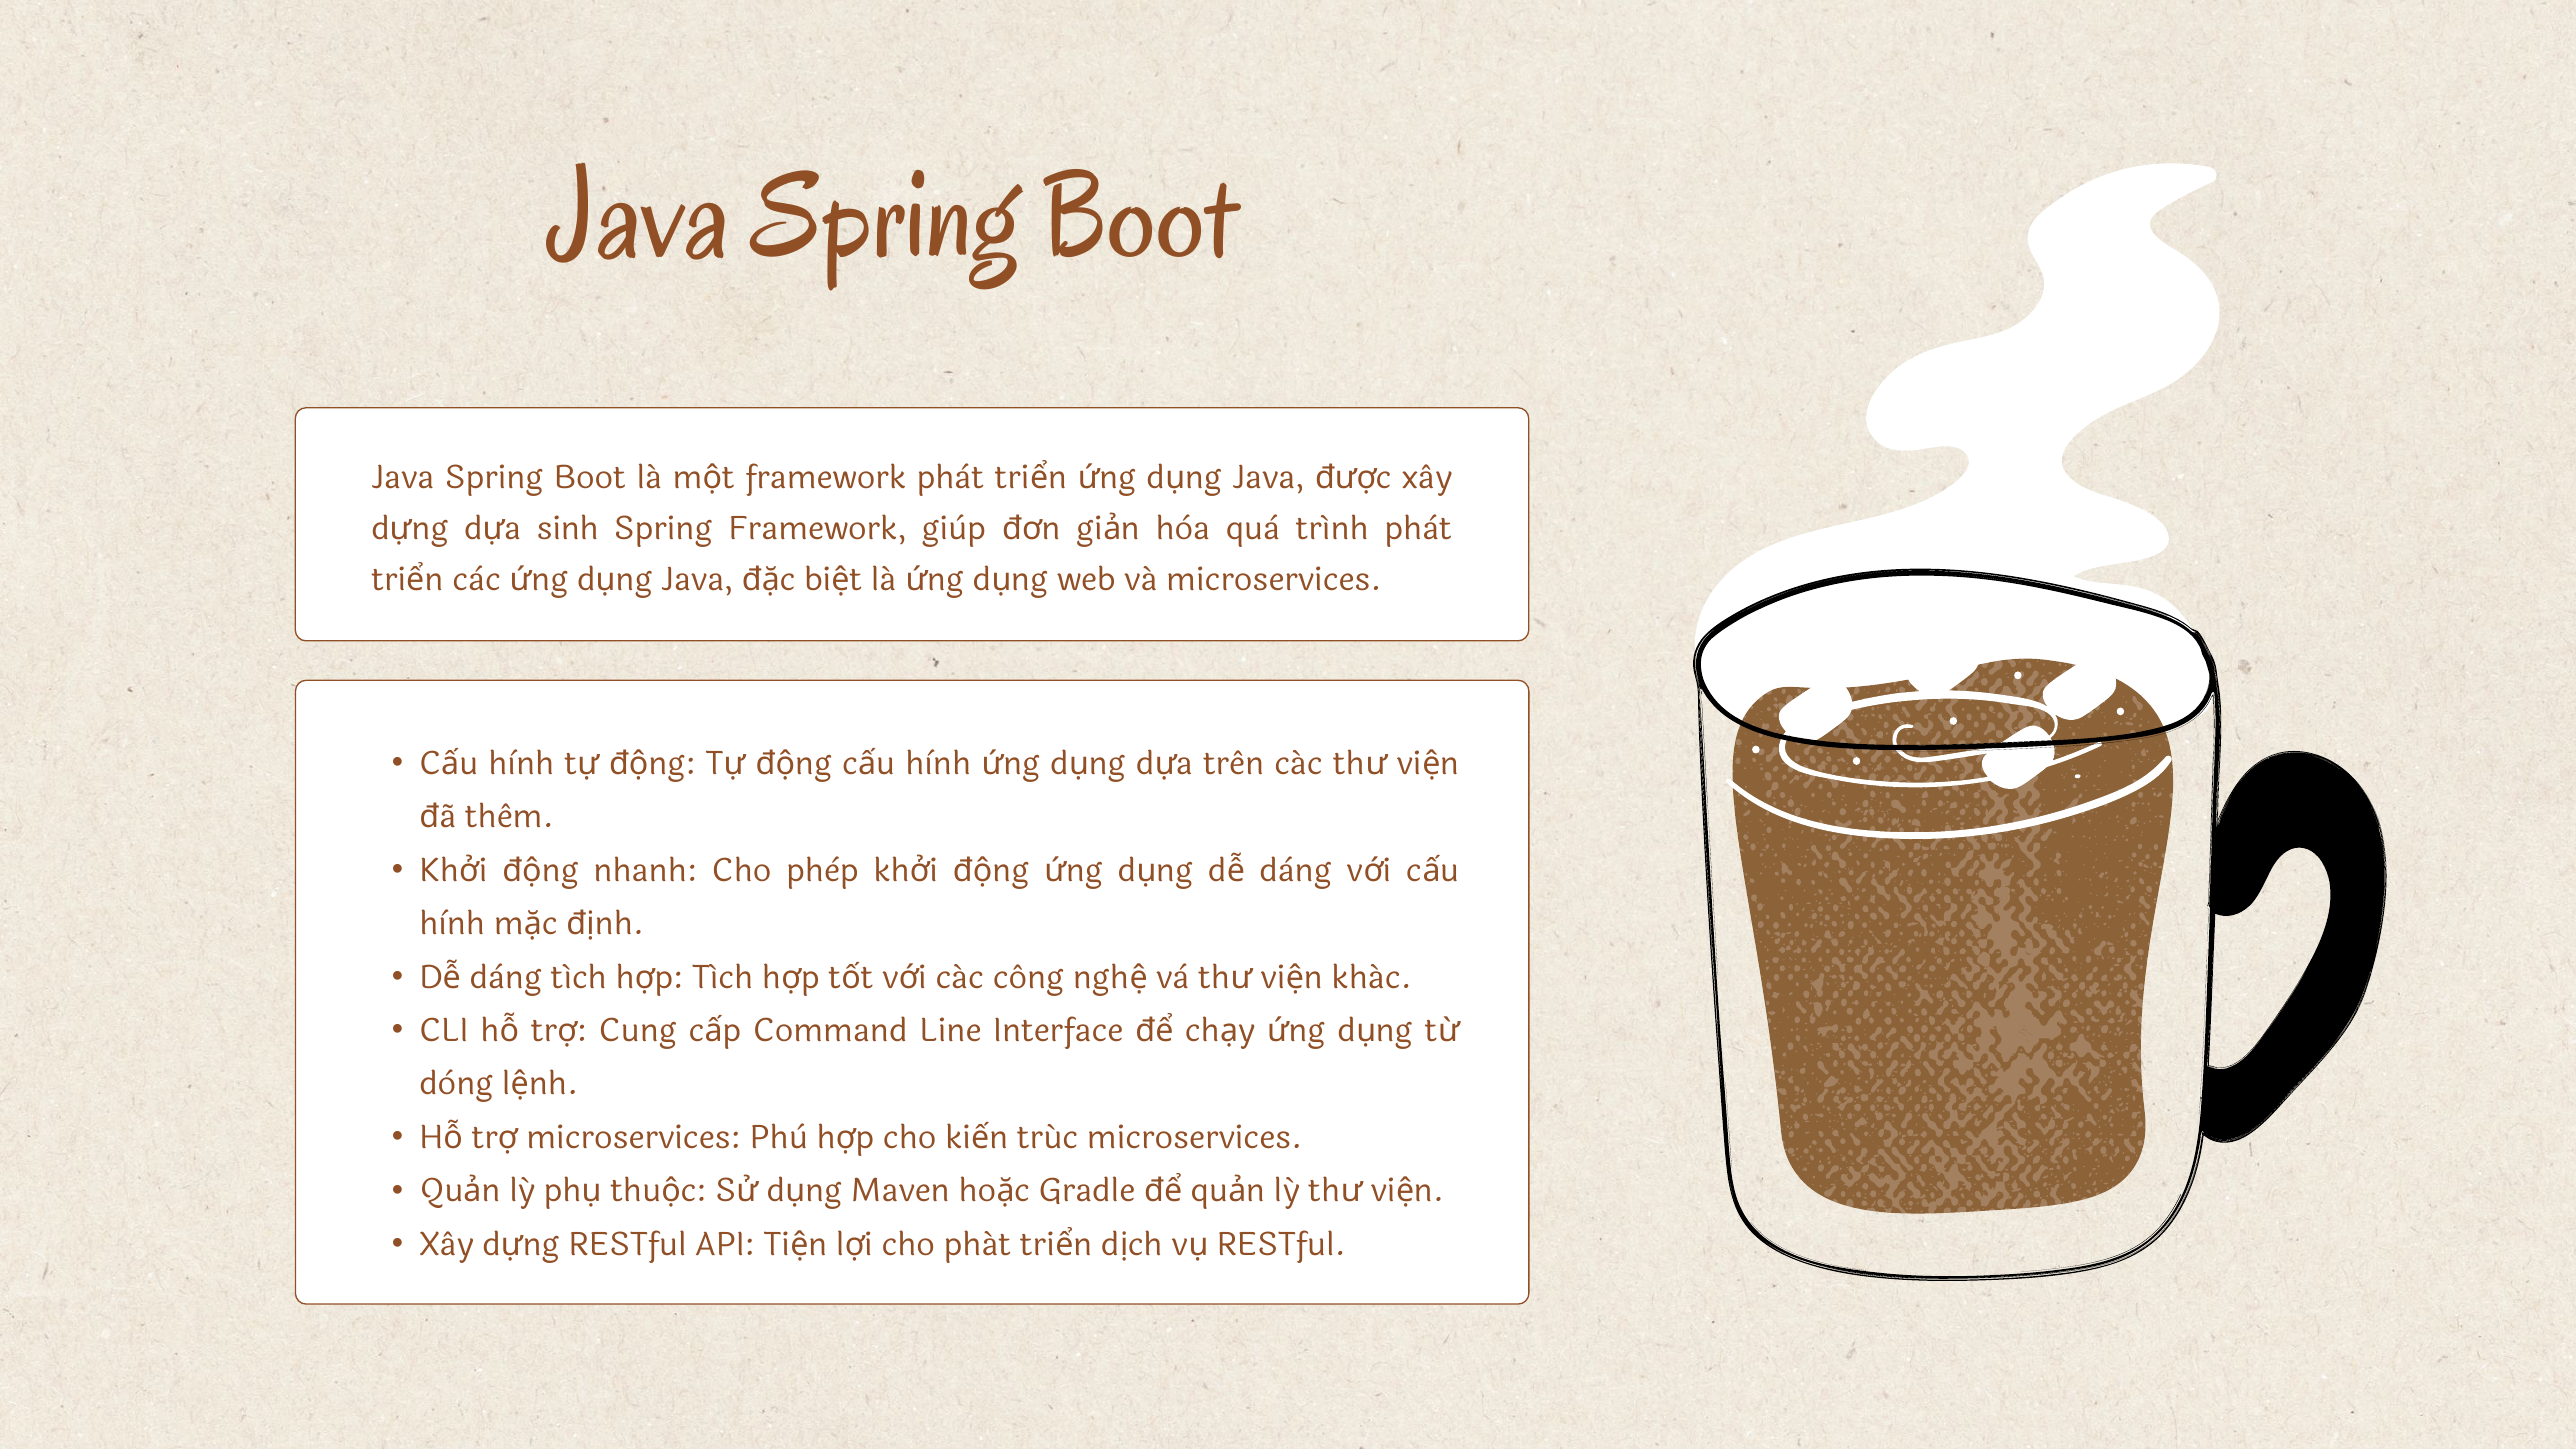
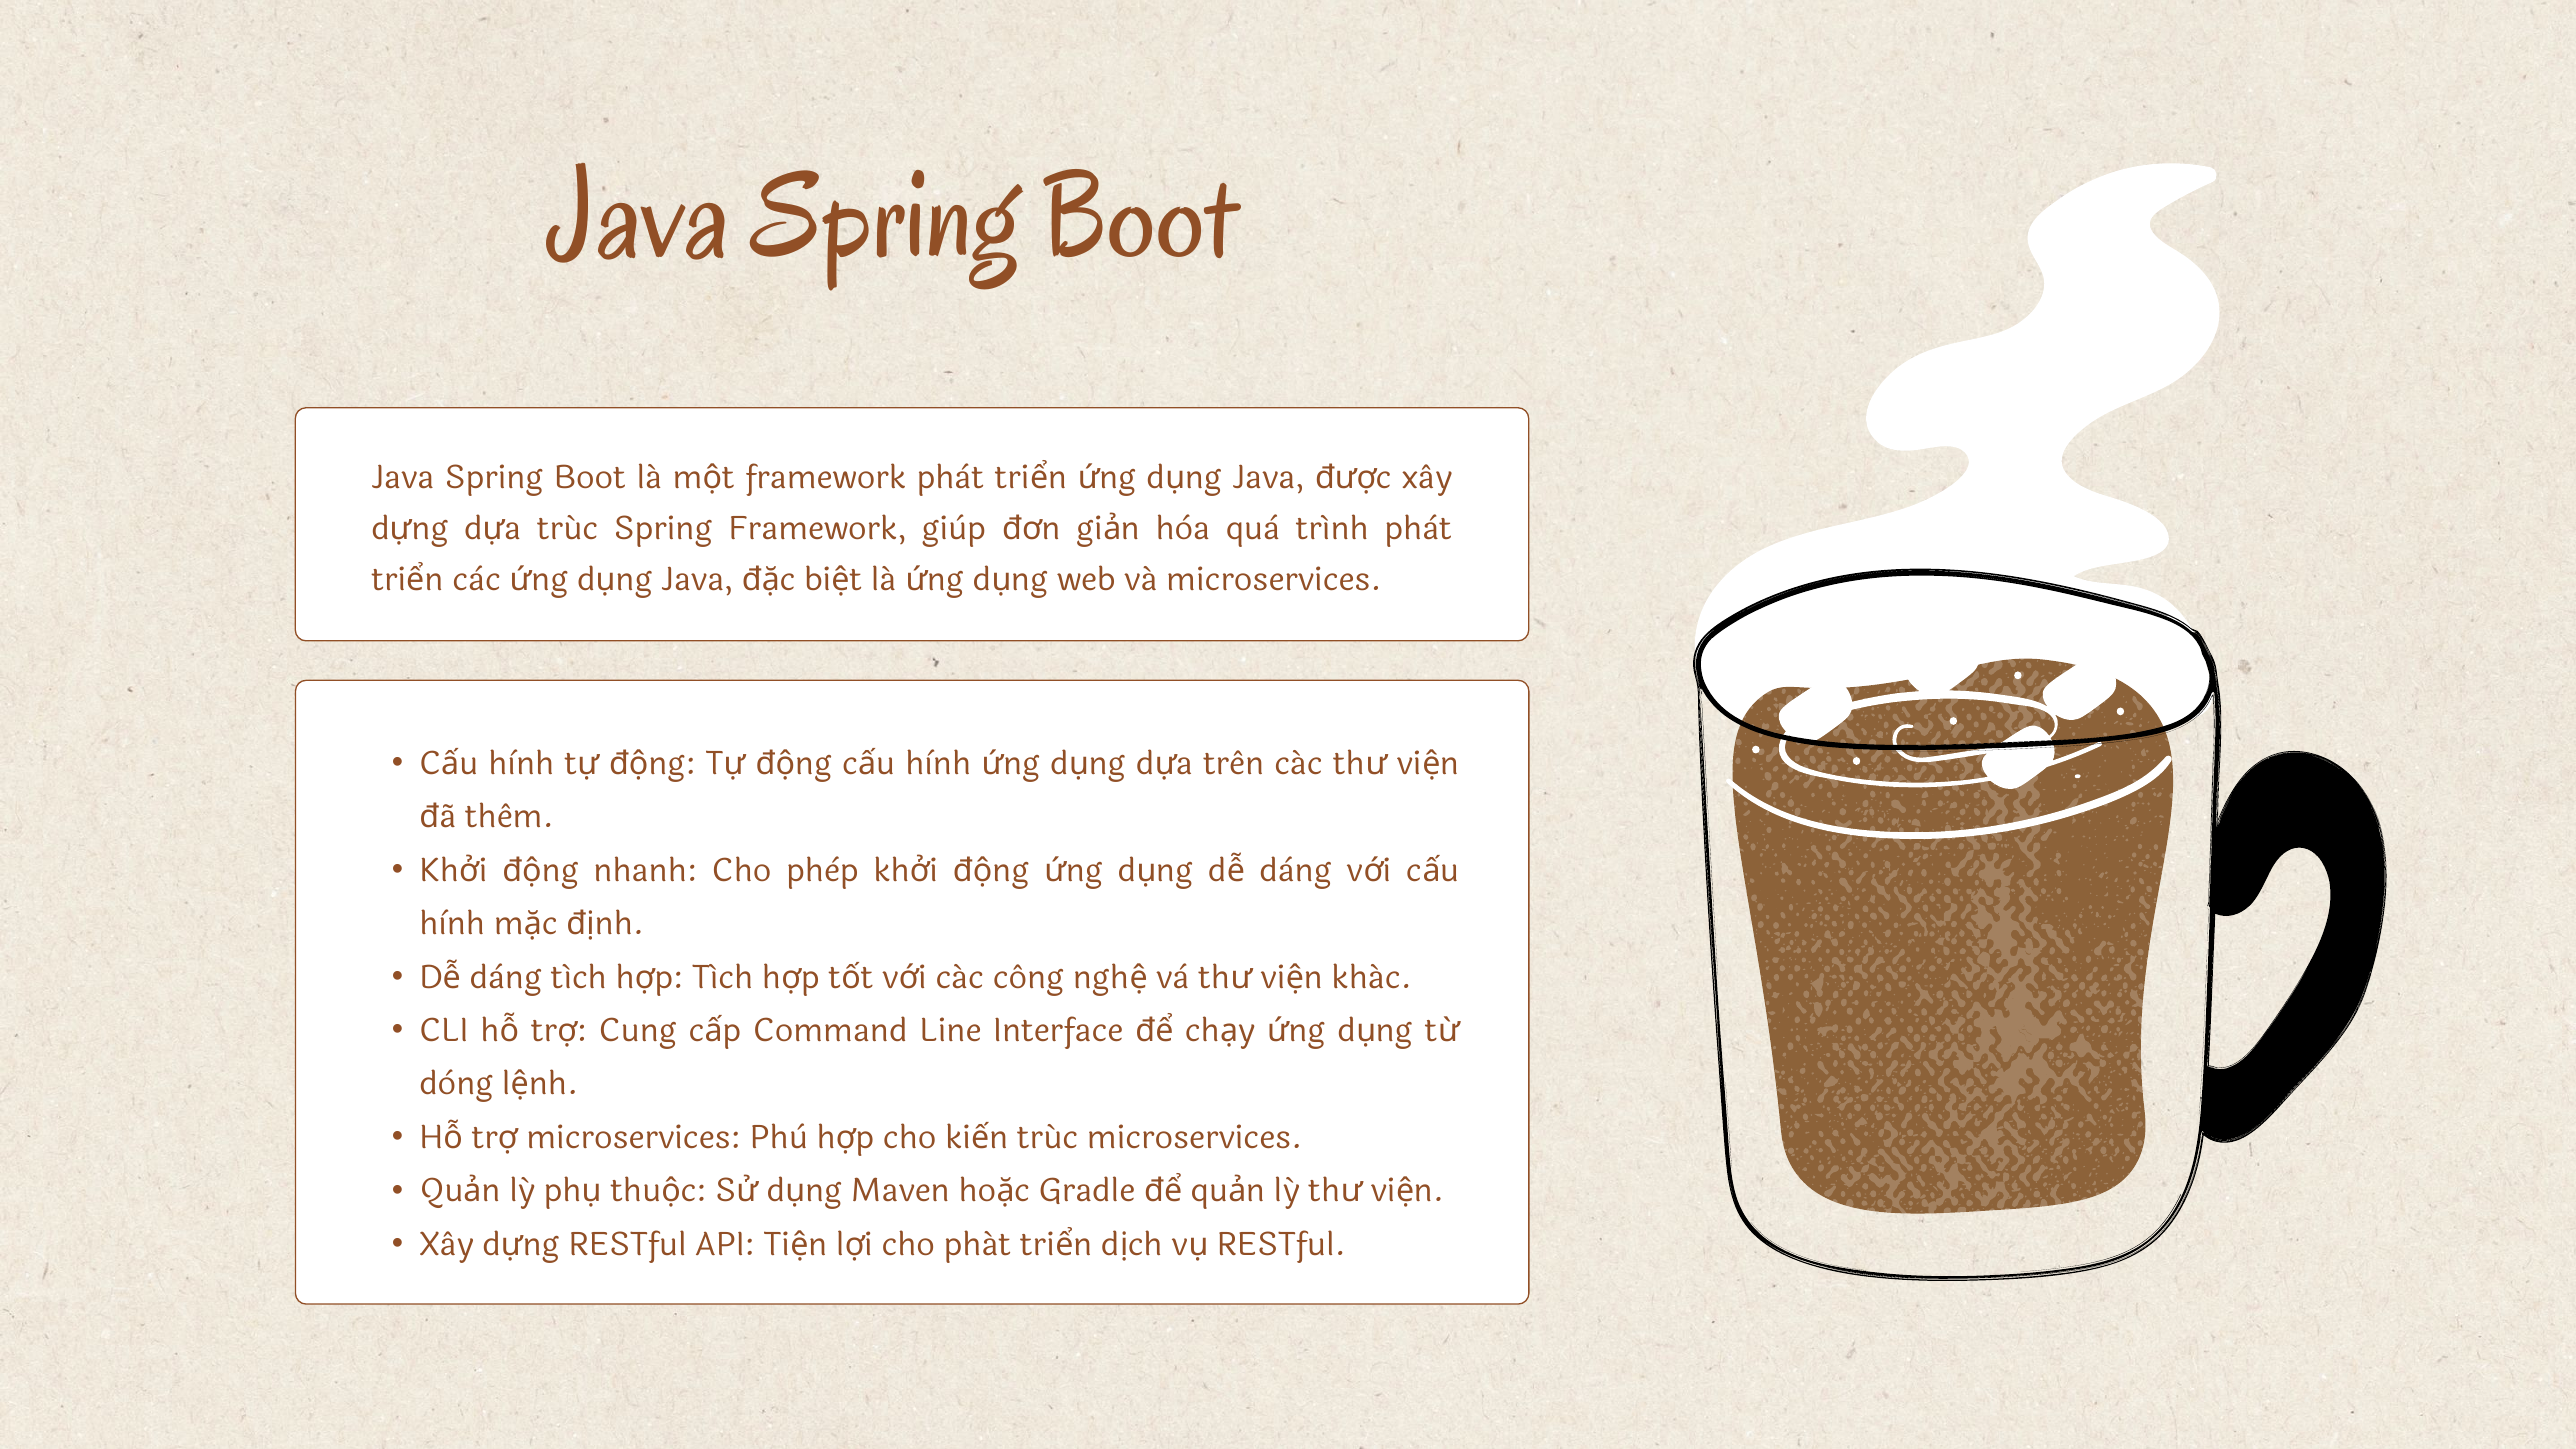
sinh: sinh -> trúc (568, 529)
